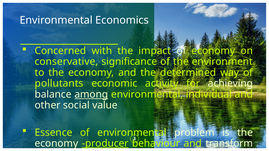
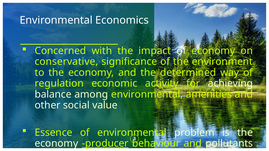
pollutants: pollutants -> regulation (59, 84)
among underline: present -> none (91, 94)
individual: individual -> amenities (209, 94)
transform: transform -> pollutants (229, 144)
